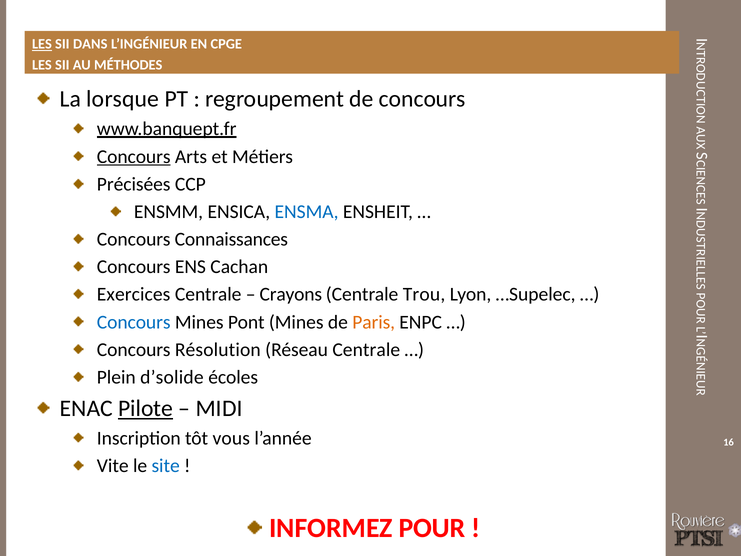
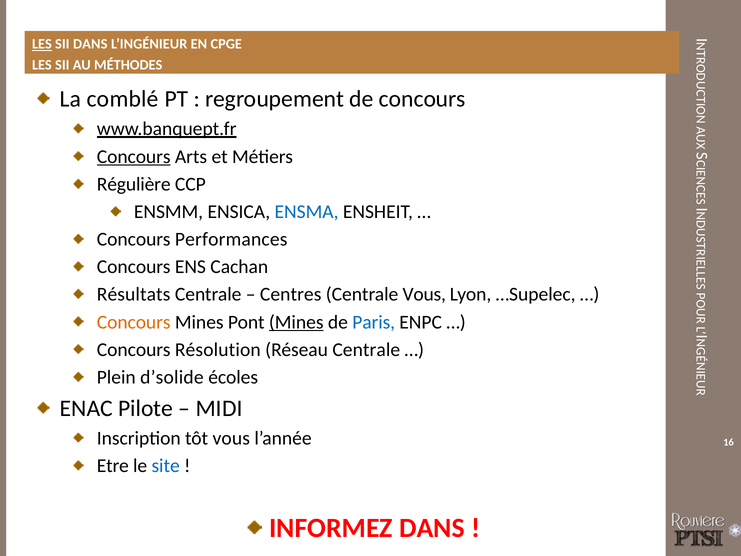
lorsque: lorsque -> comblé (123, 99)
Précisées: Précisées -> Régulière (134, 184)
Connaissances: Connaissances -> Performances (231, 239)
Exercices: Exercices -> Résultats (134, 294)
Crayons: Crayons -> Centres (291, 294)
Centrale Trou: Trou -> Vous (424, 294)
Concours colour: blue -> orange (134, 322)
Mines underline: none -> present (296, 322)
Paris colour: orange -> blue (374, 322)
Pilote underline: present -> none (146, 408)
Vite: Vite -> Etre (113, 466)
INFORMEZ POUR: POUR -> DANS (432, 528)
